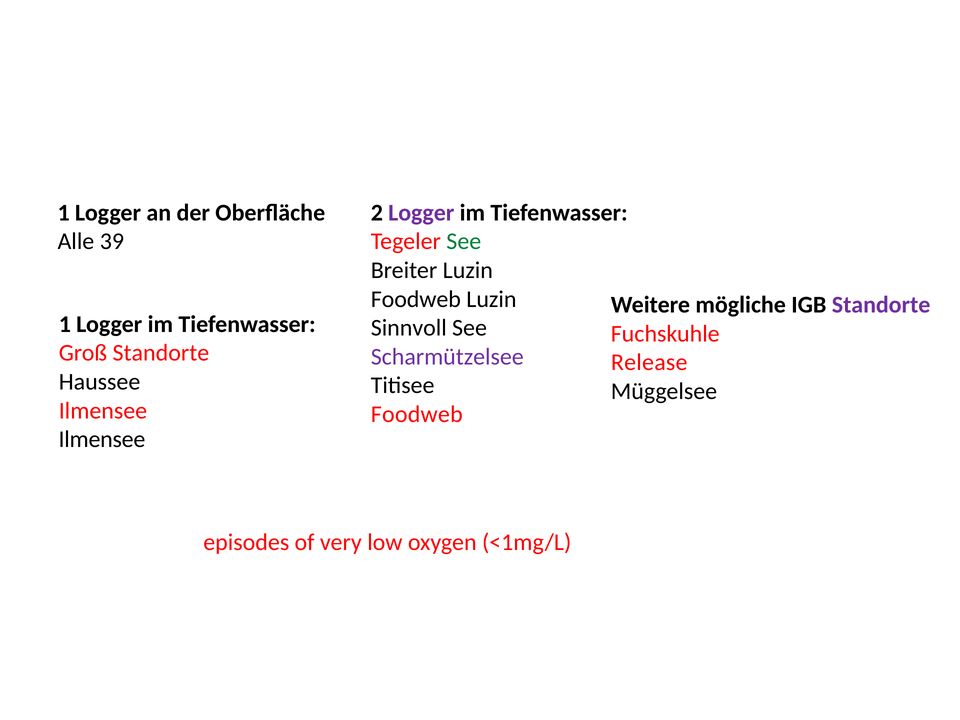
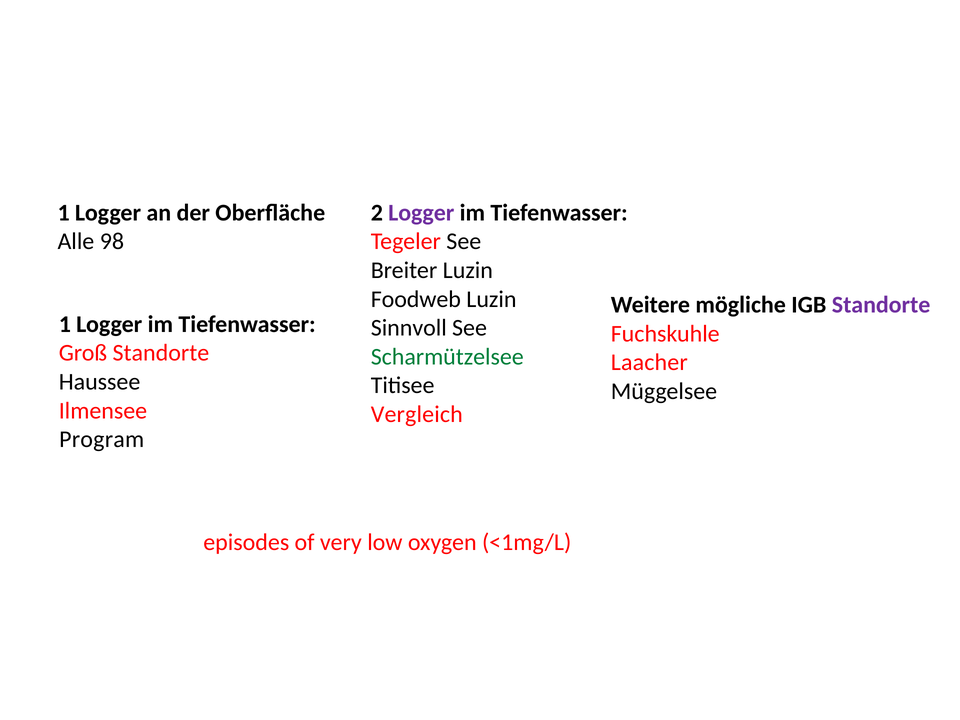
39: 39 -> 98 (112, 242)
See colour: green -> black (464, 242)
Scharmützelsee colour: purple -> green (447, 357)
Release: Release -> Laacher (649, 362)
Foodweb: Foodweb -> Vergleich (417, 414)
Ilmensee: Ilmensee -> Program (102, 439)
